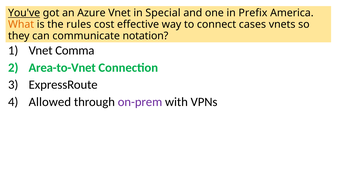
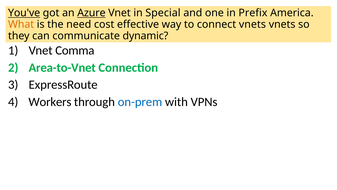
Azure underline: none -> present (91, 13)
rules: rules -> need (79, 24)
connect cases: cases -> vnets (252, 24)
notation: notation -> dynamic (145, 36)
Allowed: Allowed -> Workers (50, 102)
on-prem colour: purple -> blue (140, 102)
